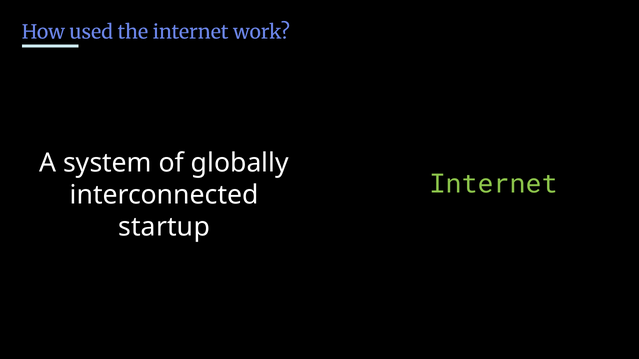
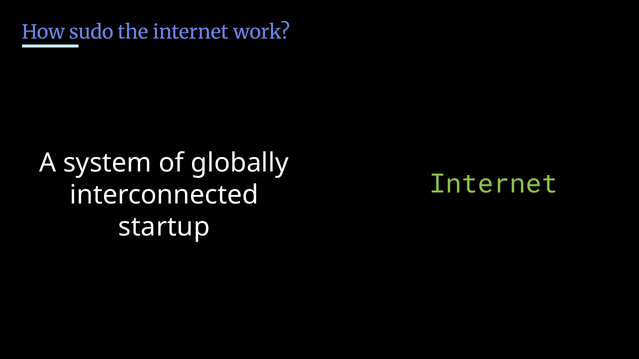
used: used -> sudo (91, 32)
